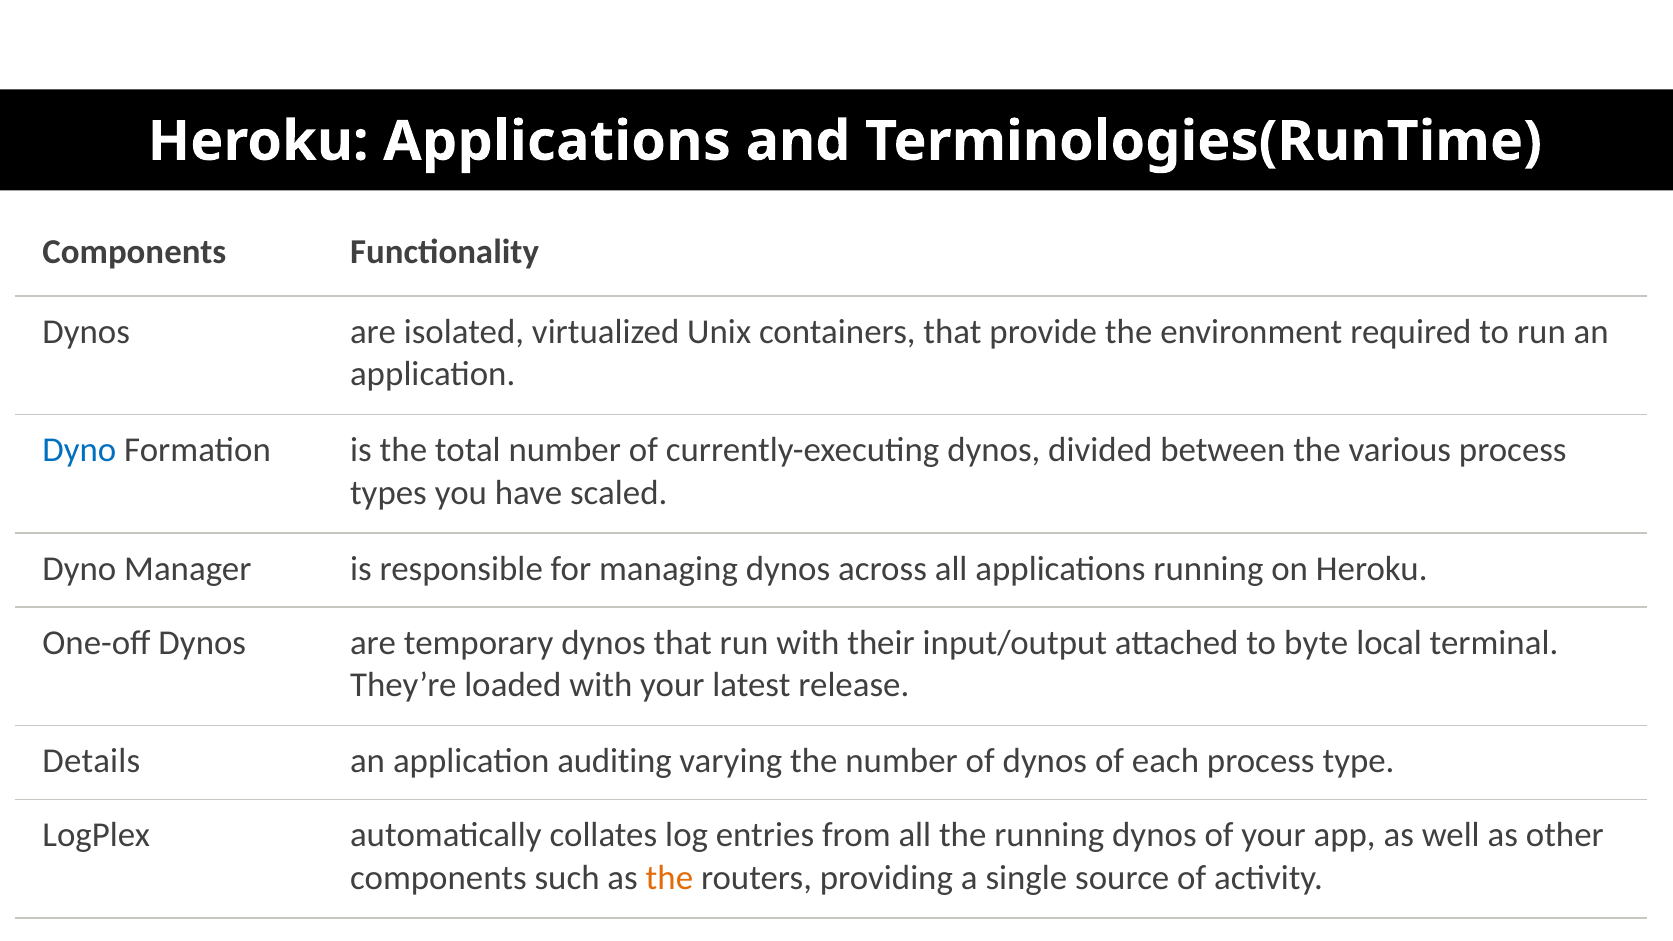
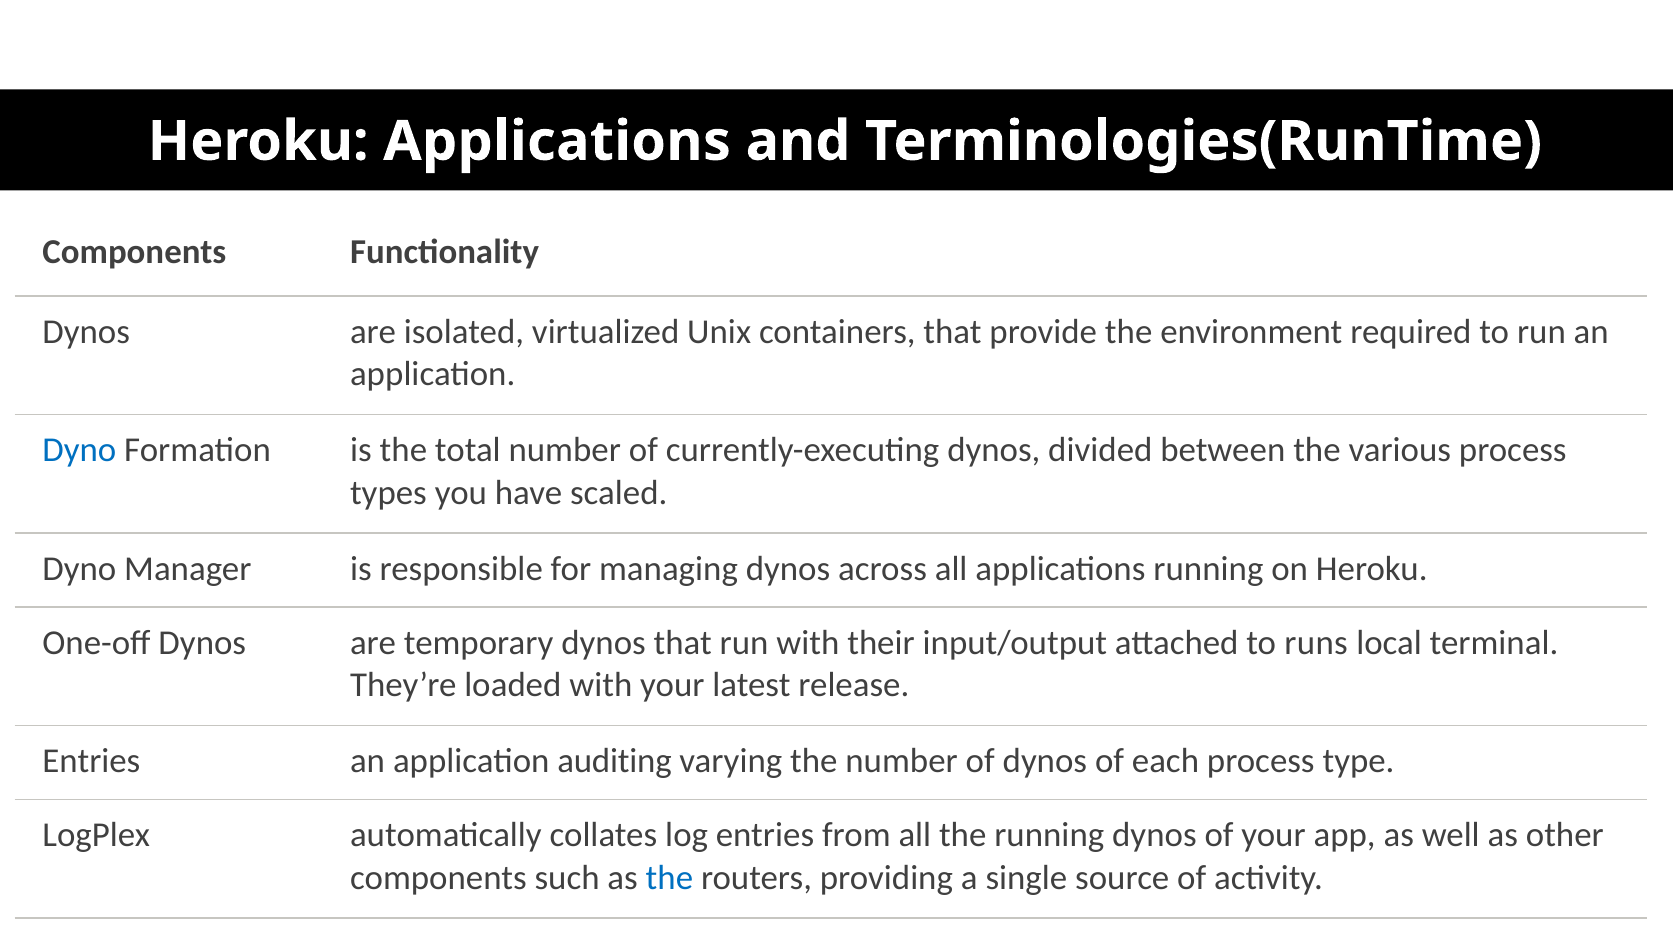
byte: byte -> runs (1316, 643)
Details: Details -> Entries (91, 761)
the colour: orange -> blue (669, 878)
